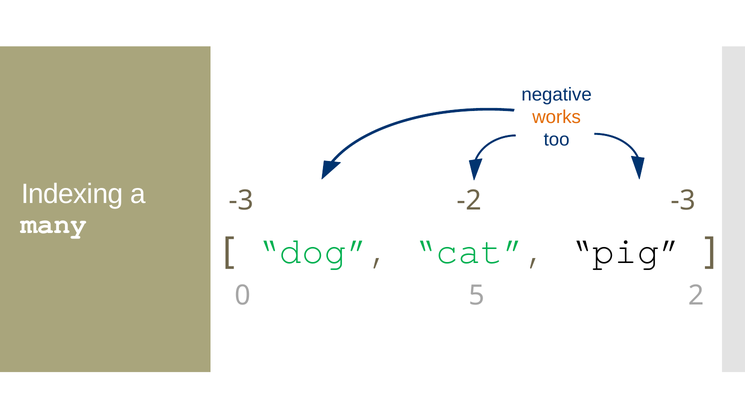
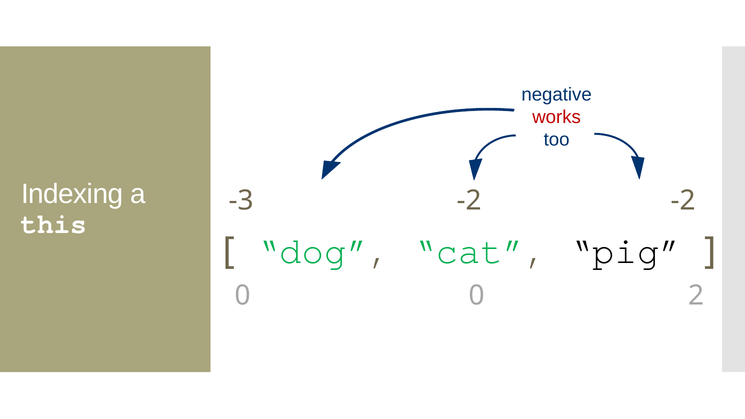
works colour: orange -> red (557, 117)
-2 -3: -3 -> -2 (683, 201)
many: many -> this (54, 224)
0 5: 5 -> 0 (477, 296)
